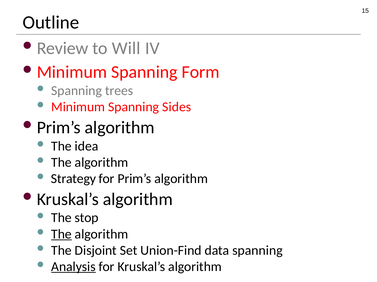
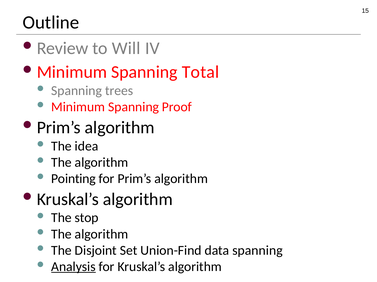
Form: Form -> Total (201, 72)
Sides: Sides -> Proof (177, 107)
Strategy: Strategy -> Pointing (73, 179)
The underline: present -> none (61, 235)
